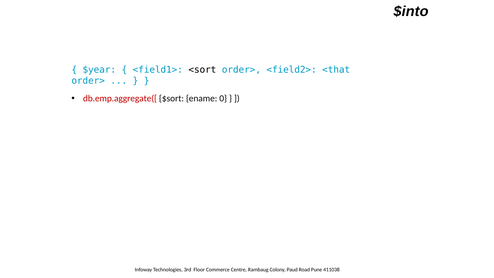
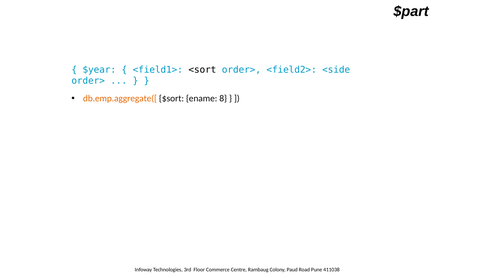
$into: $into -> $part (411, 11)
<that: <that -> <side (336, 70)
db.emp.aggregate([ colour: red -> orange (120, 98)
0: 0 -> 8 (223, 98)
